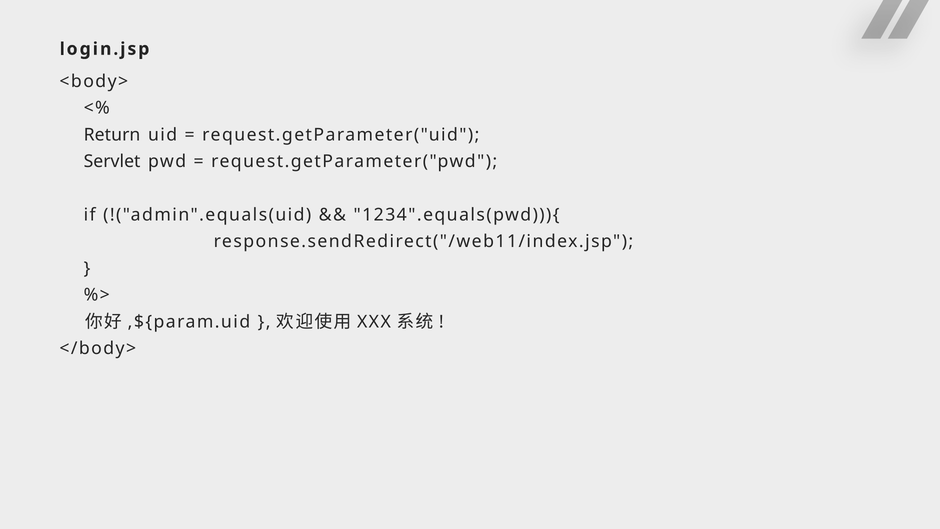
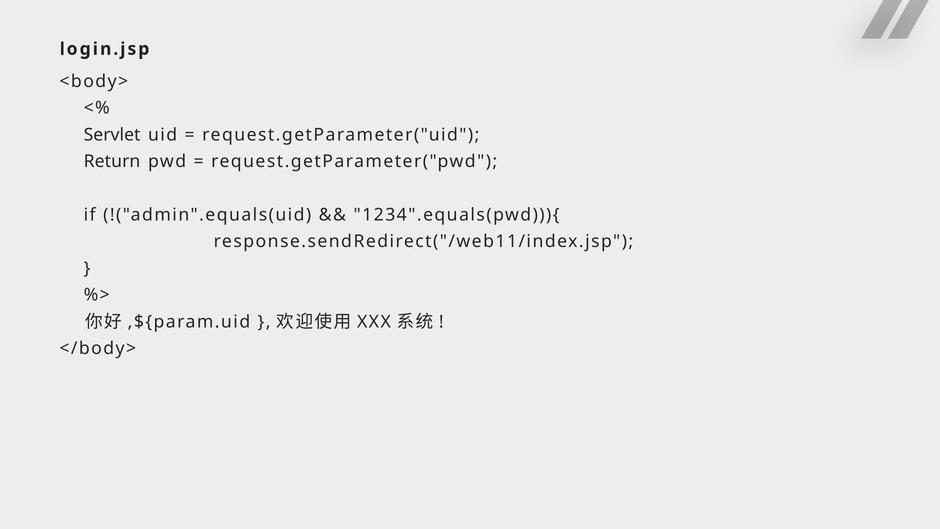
Return: Return -> Servlet (112, 135)
Servlet: Servlet -> Return (112, 161)
